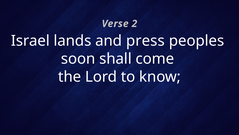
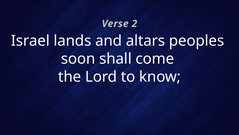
press: press -> altars (145, 41)
